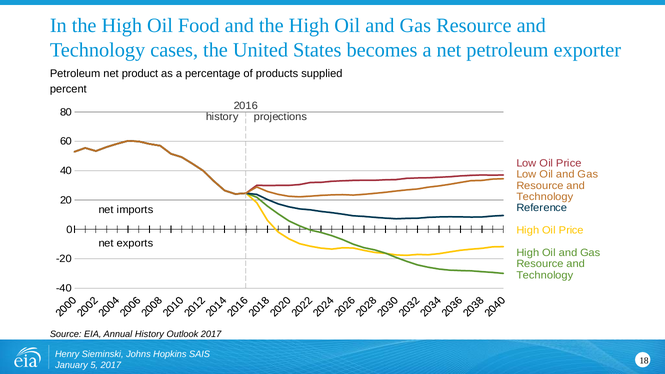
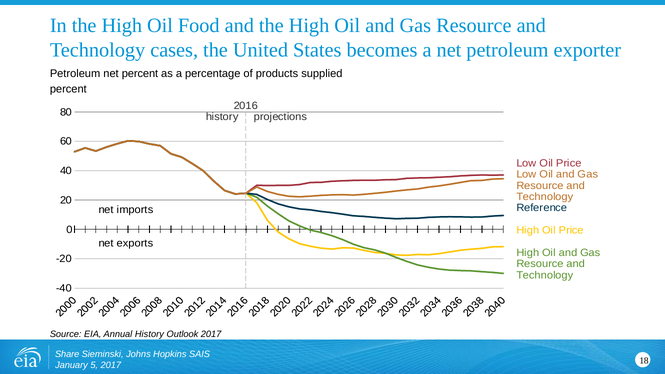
net product: product -> percent (140, 73)
Henry: Henry -> Share (67, 354)
